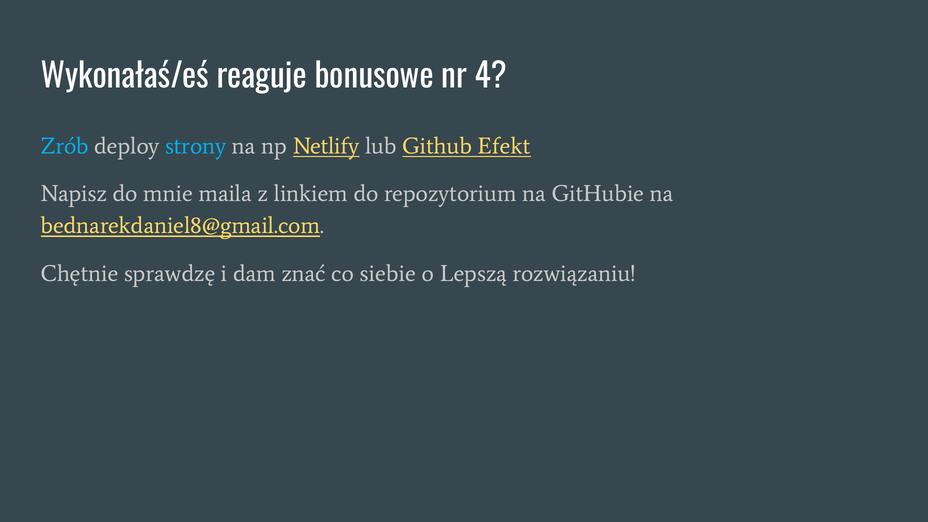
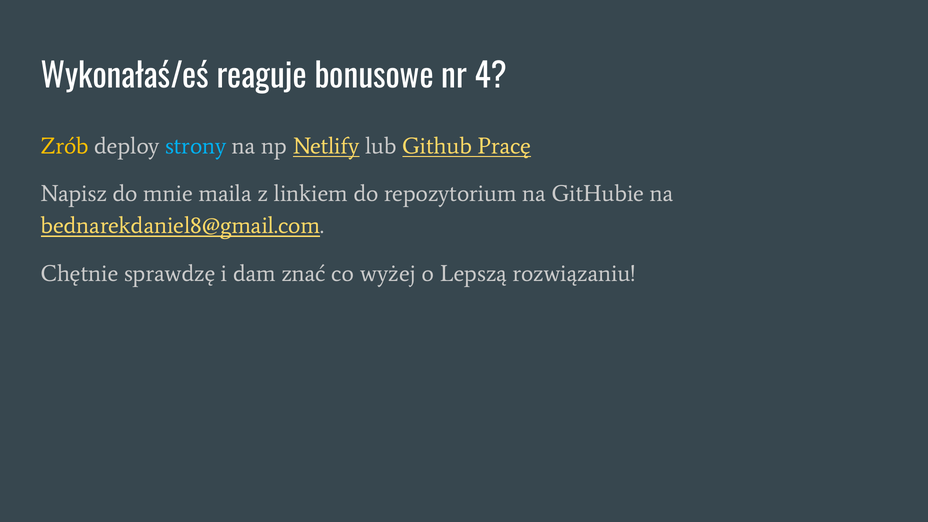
Zrób colour: light blue -> yellow (65, 146)
Efekt: Efekt -> Pracę (504, 146)
siebie: siebie -> wyżej (388, 274)
